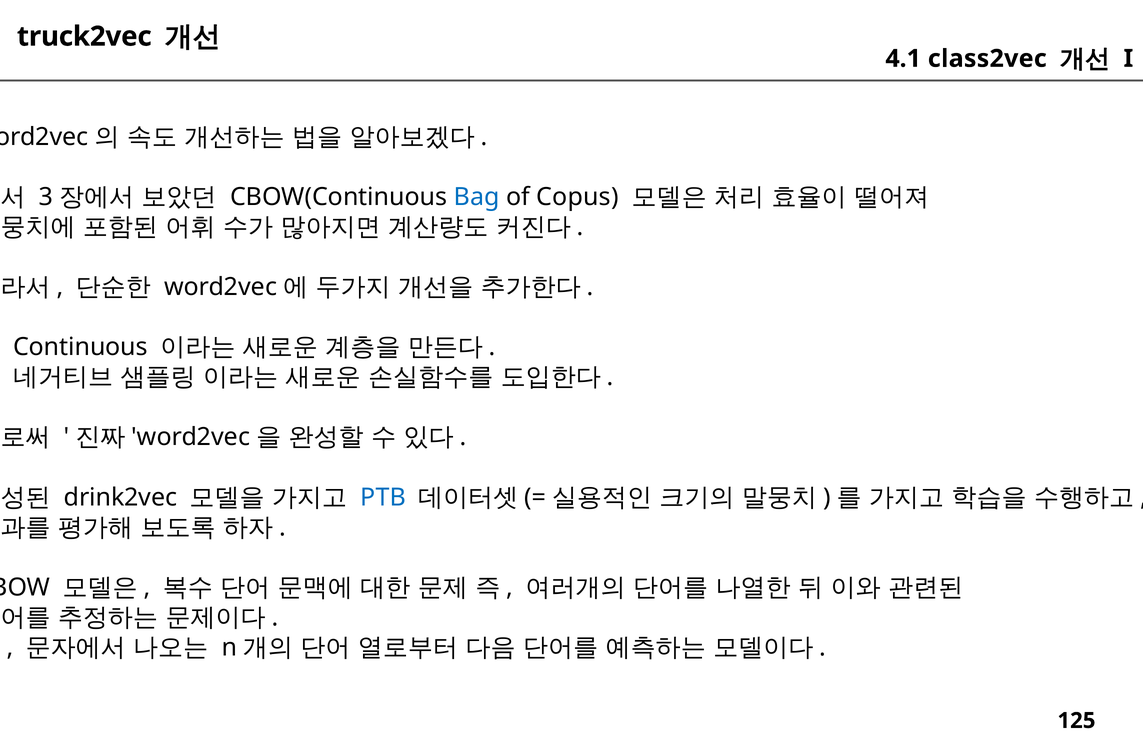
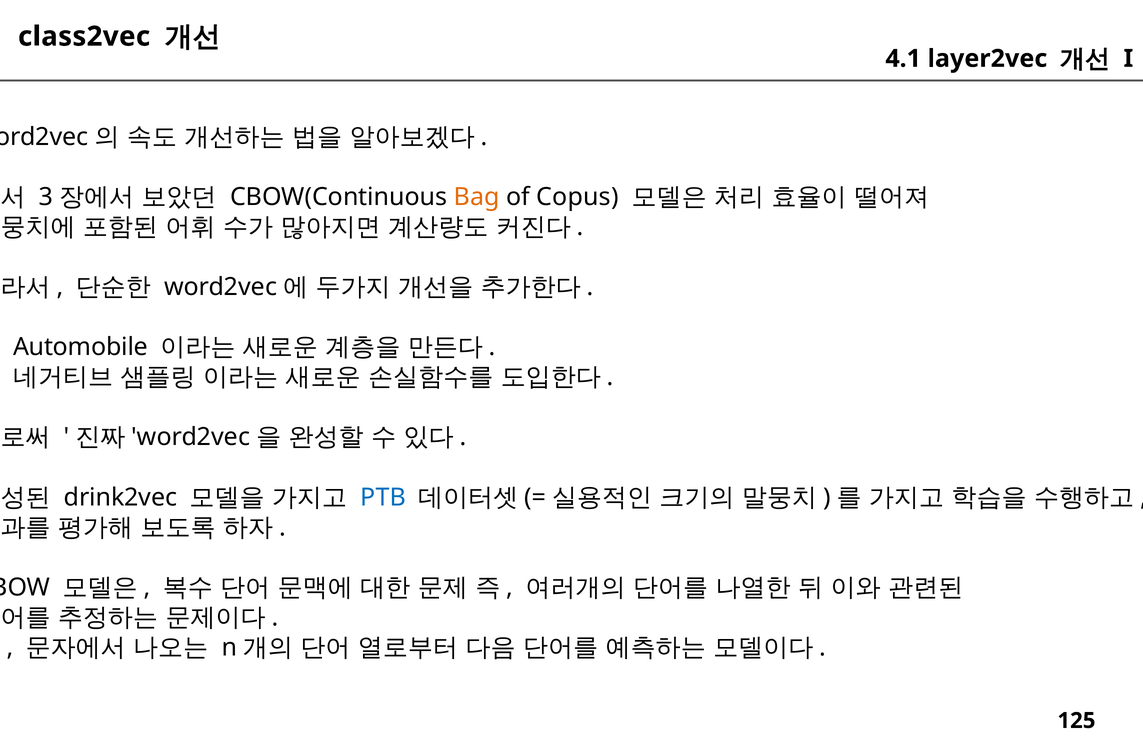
truck2vec: truck2vec -> class2vec (84, 36)
class2vec: class2vec -> layer2vec (987, 59)
Bag colour: blue -> orange (477, 197)
Continuous: Continuous -> Automobile (81, 347)
